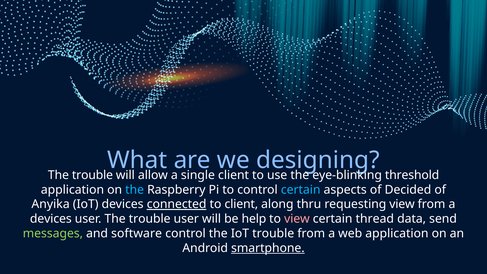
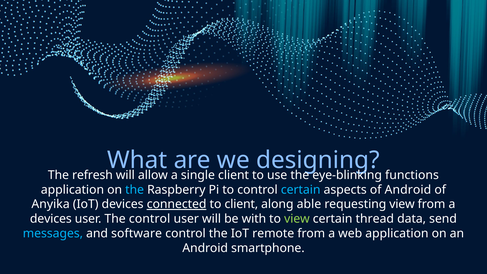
trouble: trouble -> refresh (92, 175)
threshold: threshold -> functions (412, 175)
of Decided: Decided -> Android (408, 190)
thru: thru -> able (309, 204)
user The trouble: trouble -> control (150, 219)
help: help -> with (254, 219)
view colour: pink -> light green (297, 219)
messages colour: light green -> light blue (53, 233)
IoT trouble: trouble -> remote (273, 233)
smartphone underline: present -> none (268, 248)
